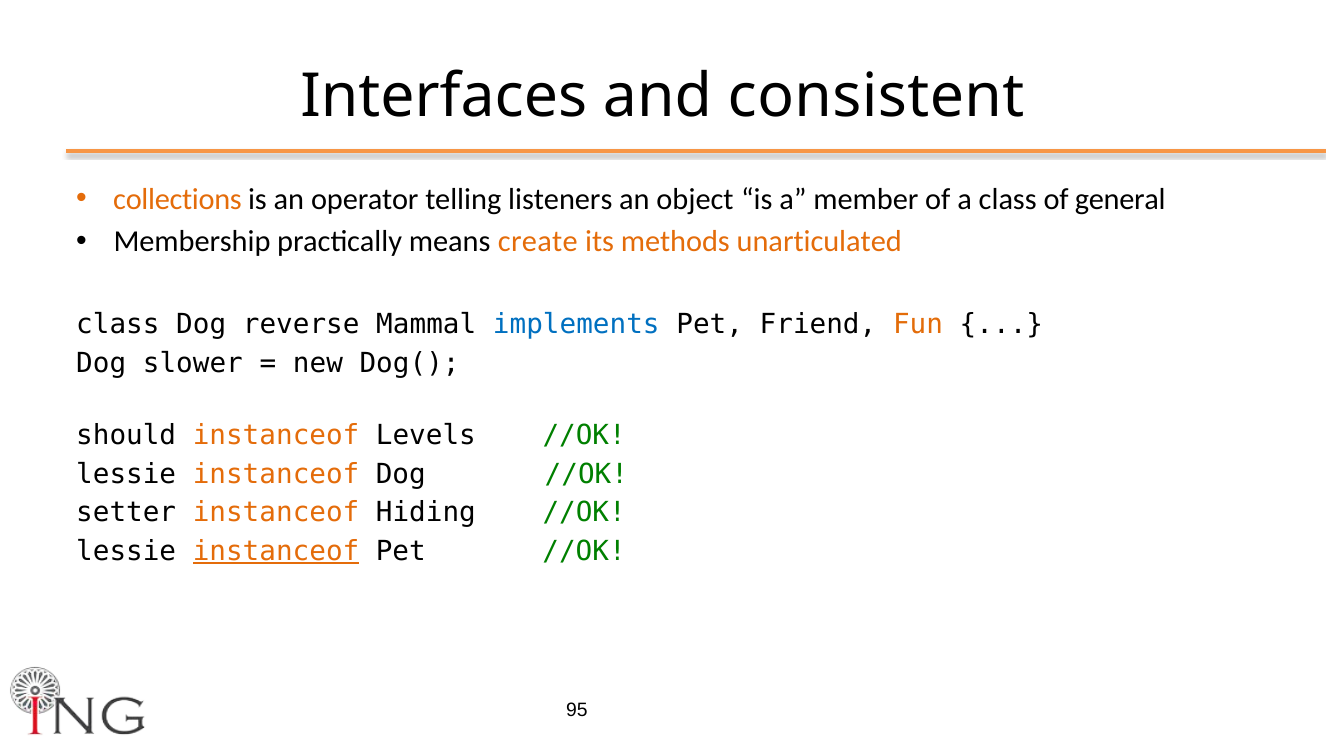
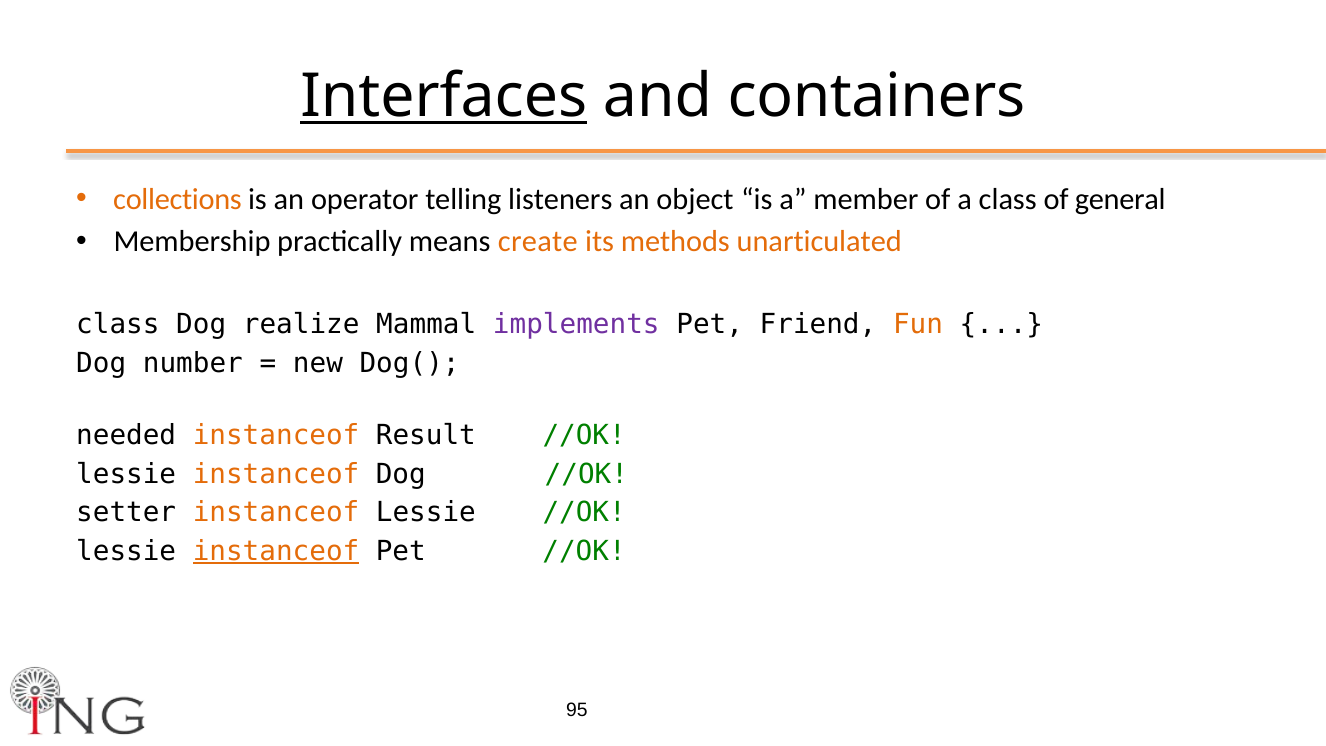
Interfaces underline: none -> present (444, 96)
consistent: consistent -> containers (876, 96)
reverse: reverse -> realize (301, 324)
implements colour: blue -> purple (576, 324)
slower: slower -> number (193, 363)
should: should -> needed (126, 435)
Levels: Levels -> Result (426, 435)
instanceof Hiding: Hiding -> Lessie (426, 513)
